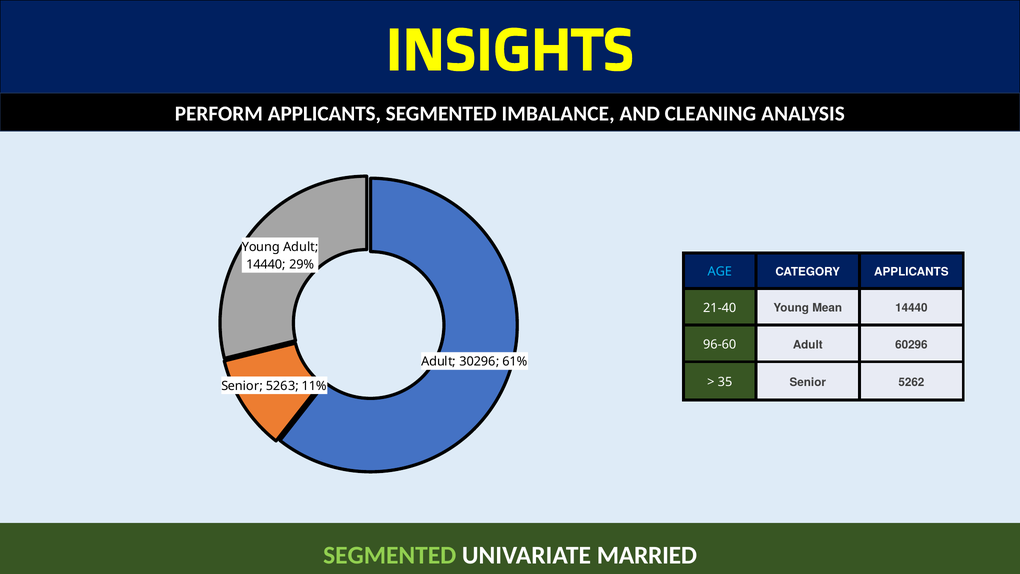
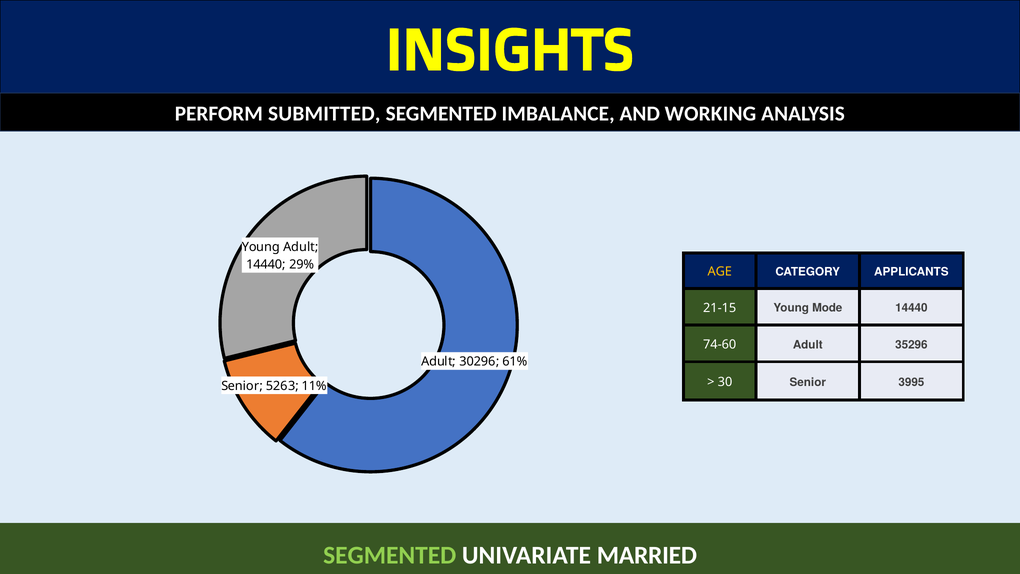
PERFORM APPLICANTS: APPLICANTS -> SUBMITTED (324, 113)
CLEANING: CLEANING -> WORKING (710, 113)
AGE colour: light blue -> yellow (720, 272)
21-40: 21-40 -> 21-15 (720, 308)
Mean: Mean -> Mode (827, 308)
96-60: 96-60 -> 74-60 (720, 344)
60296: 60296 -> 35296 (911, 345)
35: 35 -> 30 (725, 382)
5262: 5262 -> 3995 (911, 382)
